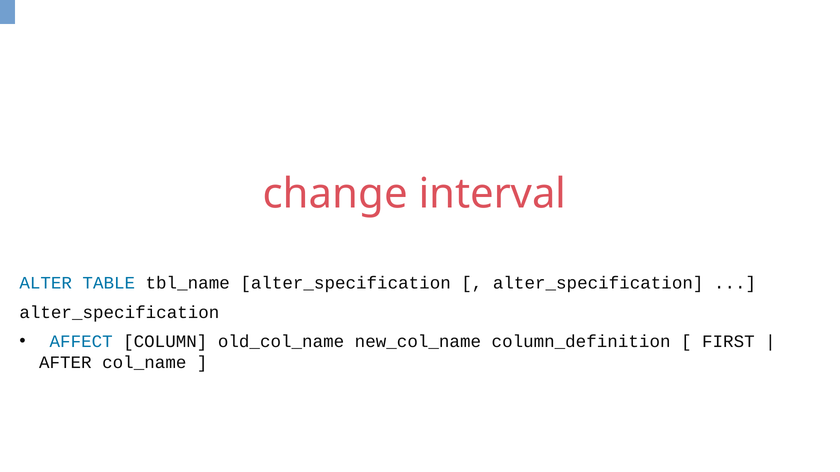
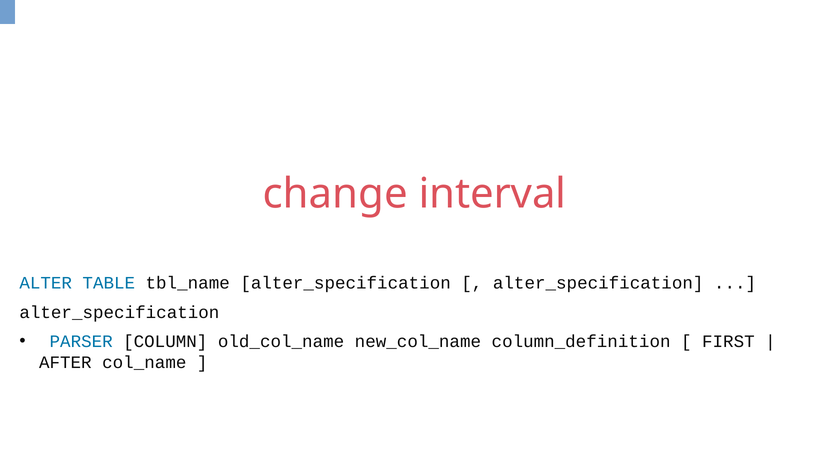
AFFECT: AFFECT -> PARSER (81, 342)
